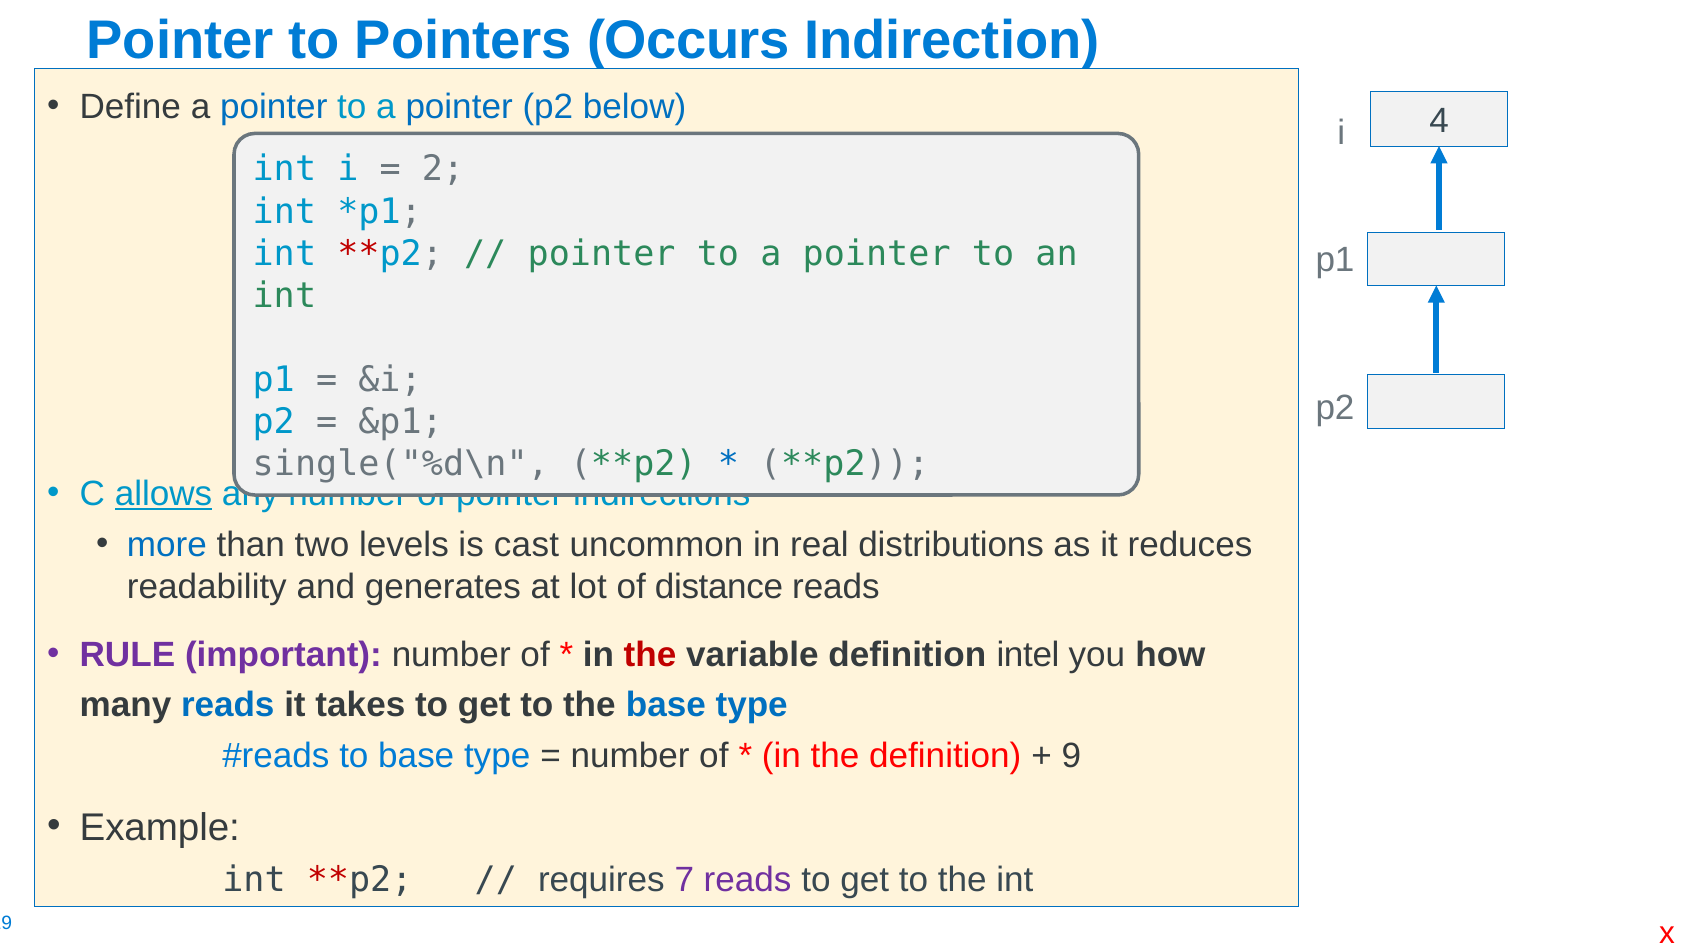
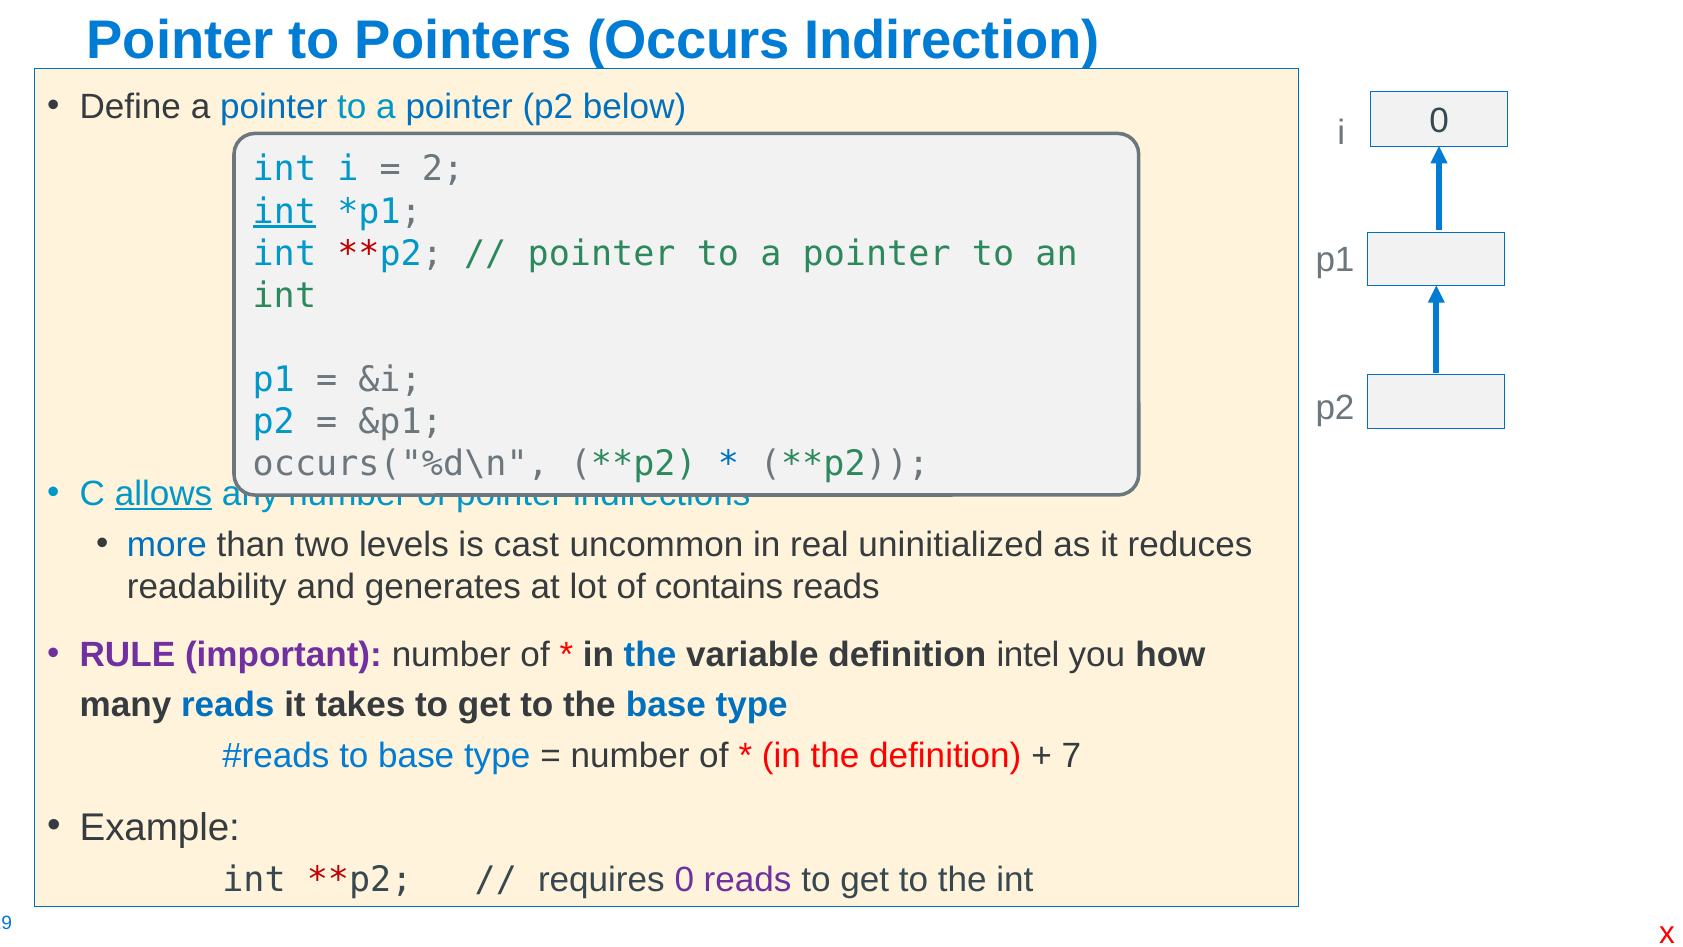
i 4: 4 -> 0 (1439, 121)
int underline: none -> present (284, 211)
single("%d\n: single("%d\n -> occurs("%d\n (401, 464)
distributions: distributions -> uninitialized (951, 544)
distance: distance -> contains (719, 586)
the colour: red -> blue (650, 655)
9: 9 -> 7 (1071, 756)
requires 7: 7 -> 0 (684, 880)
